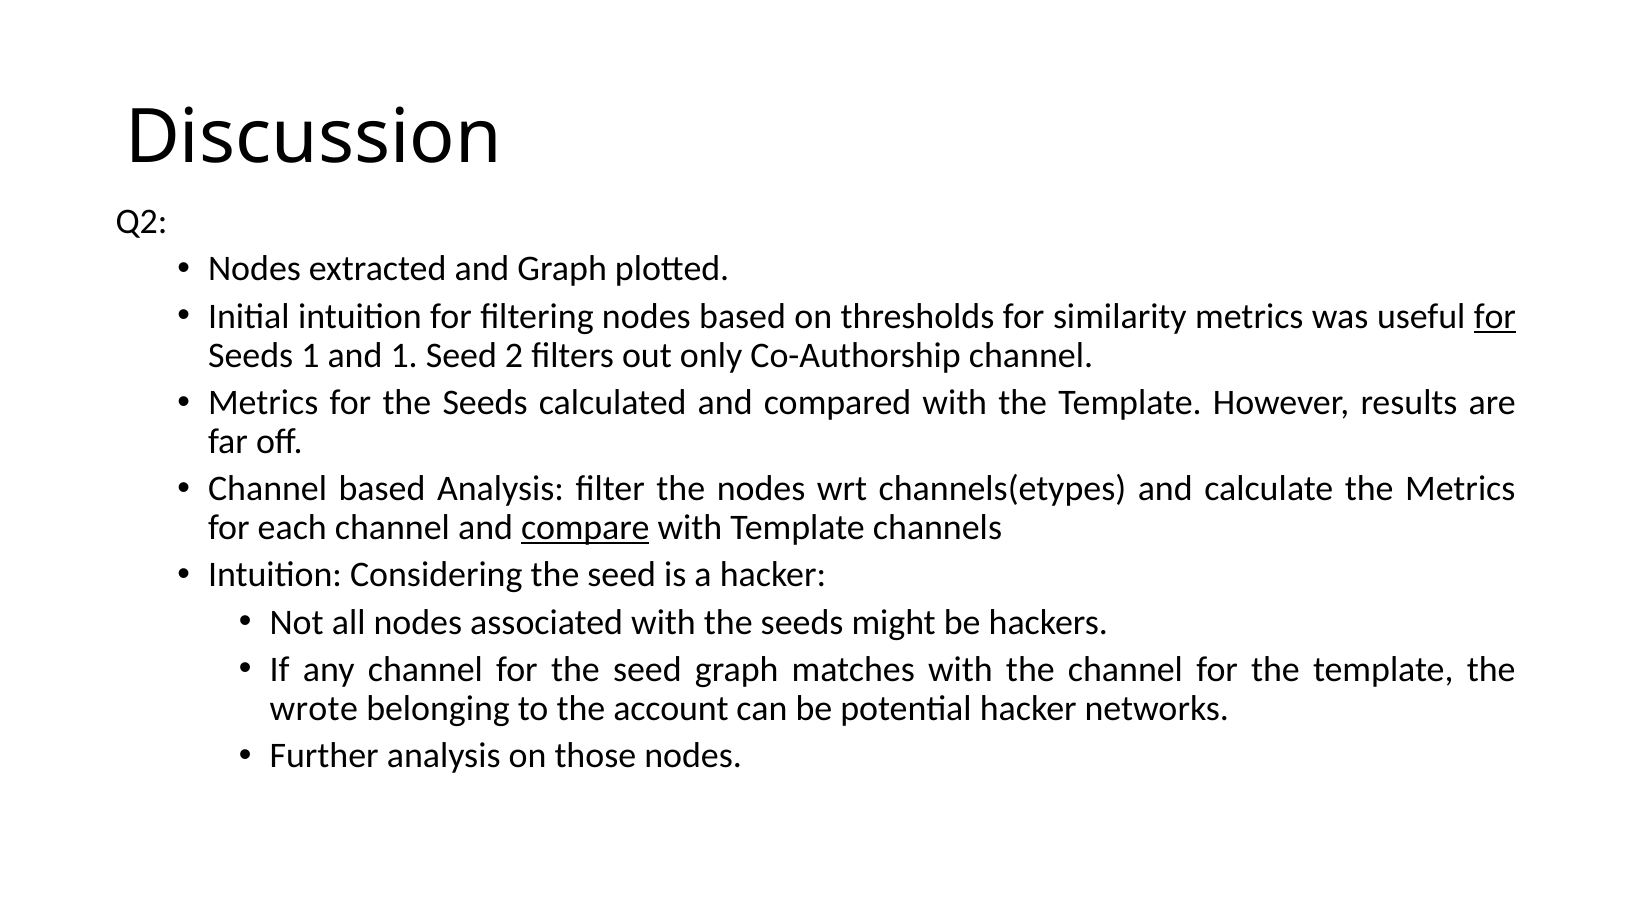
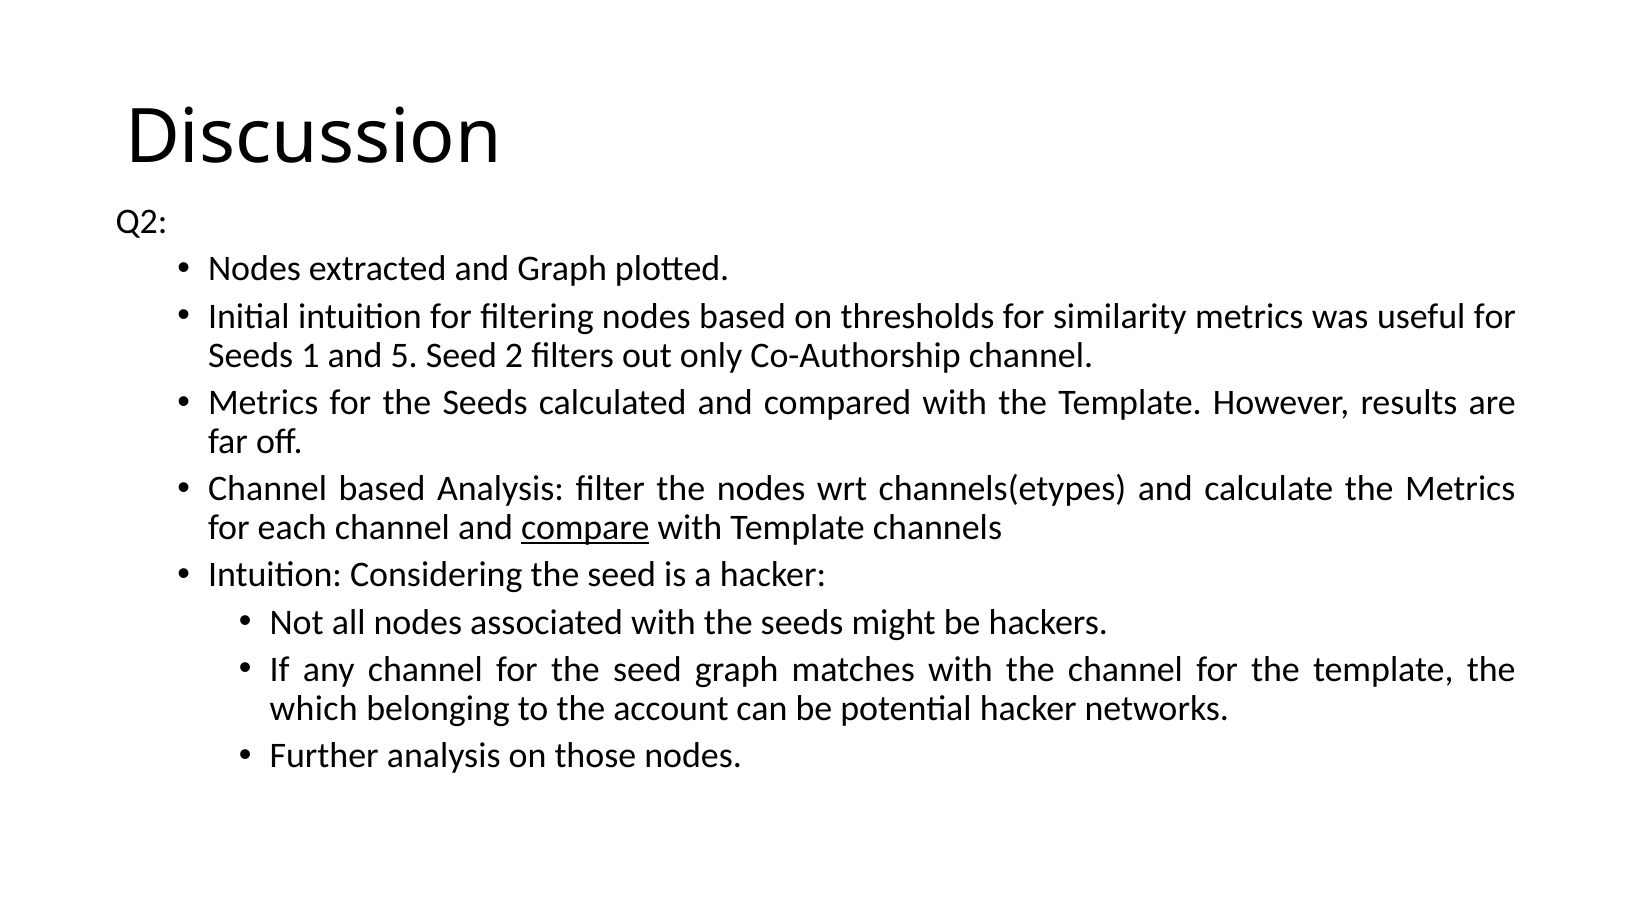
for underline: present -> none (1495, 316)
and 1: 1 -> 5 (404, 355)
wrote: wrote -> which (314, 708)
